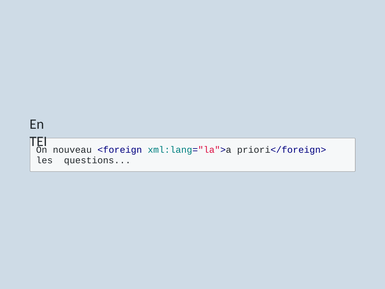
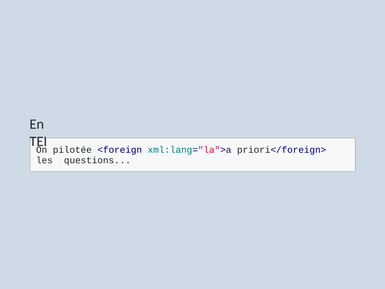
nouveau: nouveau -> pilotée (72, 150)
